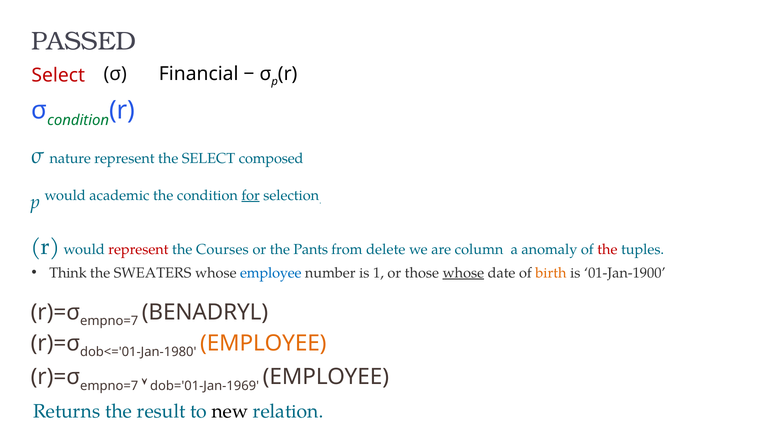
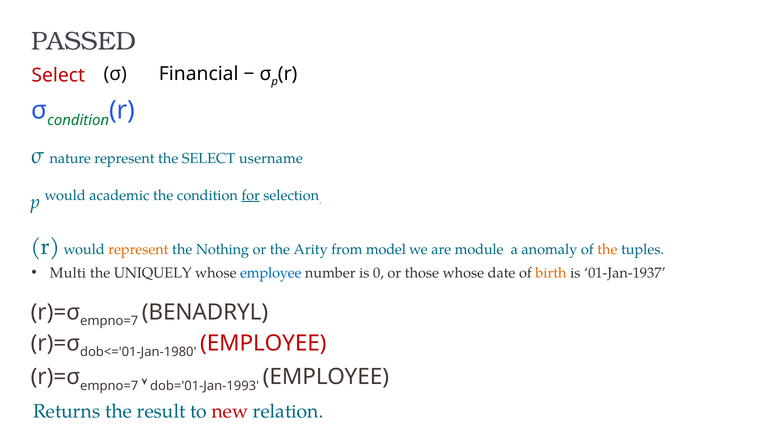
composed: composed -> username (271, 159)
represent colour: red -> orange (138, 249)
Courses: Courses -> Nothing (223, 249)
Pants: Pants -> Arity (311, 249)
delete: delete -> model (386, 249)
column: column -> module (479, 249)
the colour: red -> orange (607, 249)
Think: Think -> Multi (68, 273)
SWEATERS: SWEATERS -> UNIQUELY (153, 273)
1: 1 -> 0 (378, 273)
whose underline: present -> none (463, 273)
01-Jan-1900: 01-Jan-1900 -> 01-Jan-1937 (625, 273)
EMPLOYEE colour: orange -> red (263, 343)
dob='01-Jan-1969: dob='01-Jan-1969 -> dob='01-Jan-1993 (205, 386)
new colour: black -> red (230, 411)
